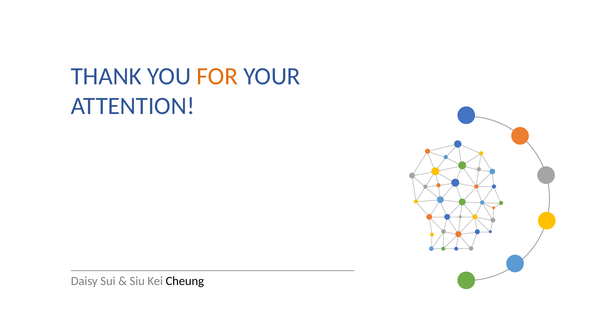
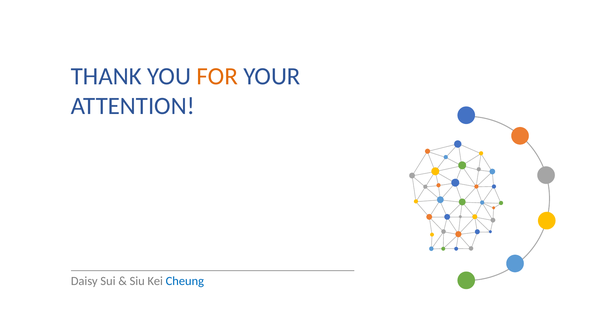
Cheung colour: black -> blue (185, 281)
